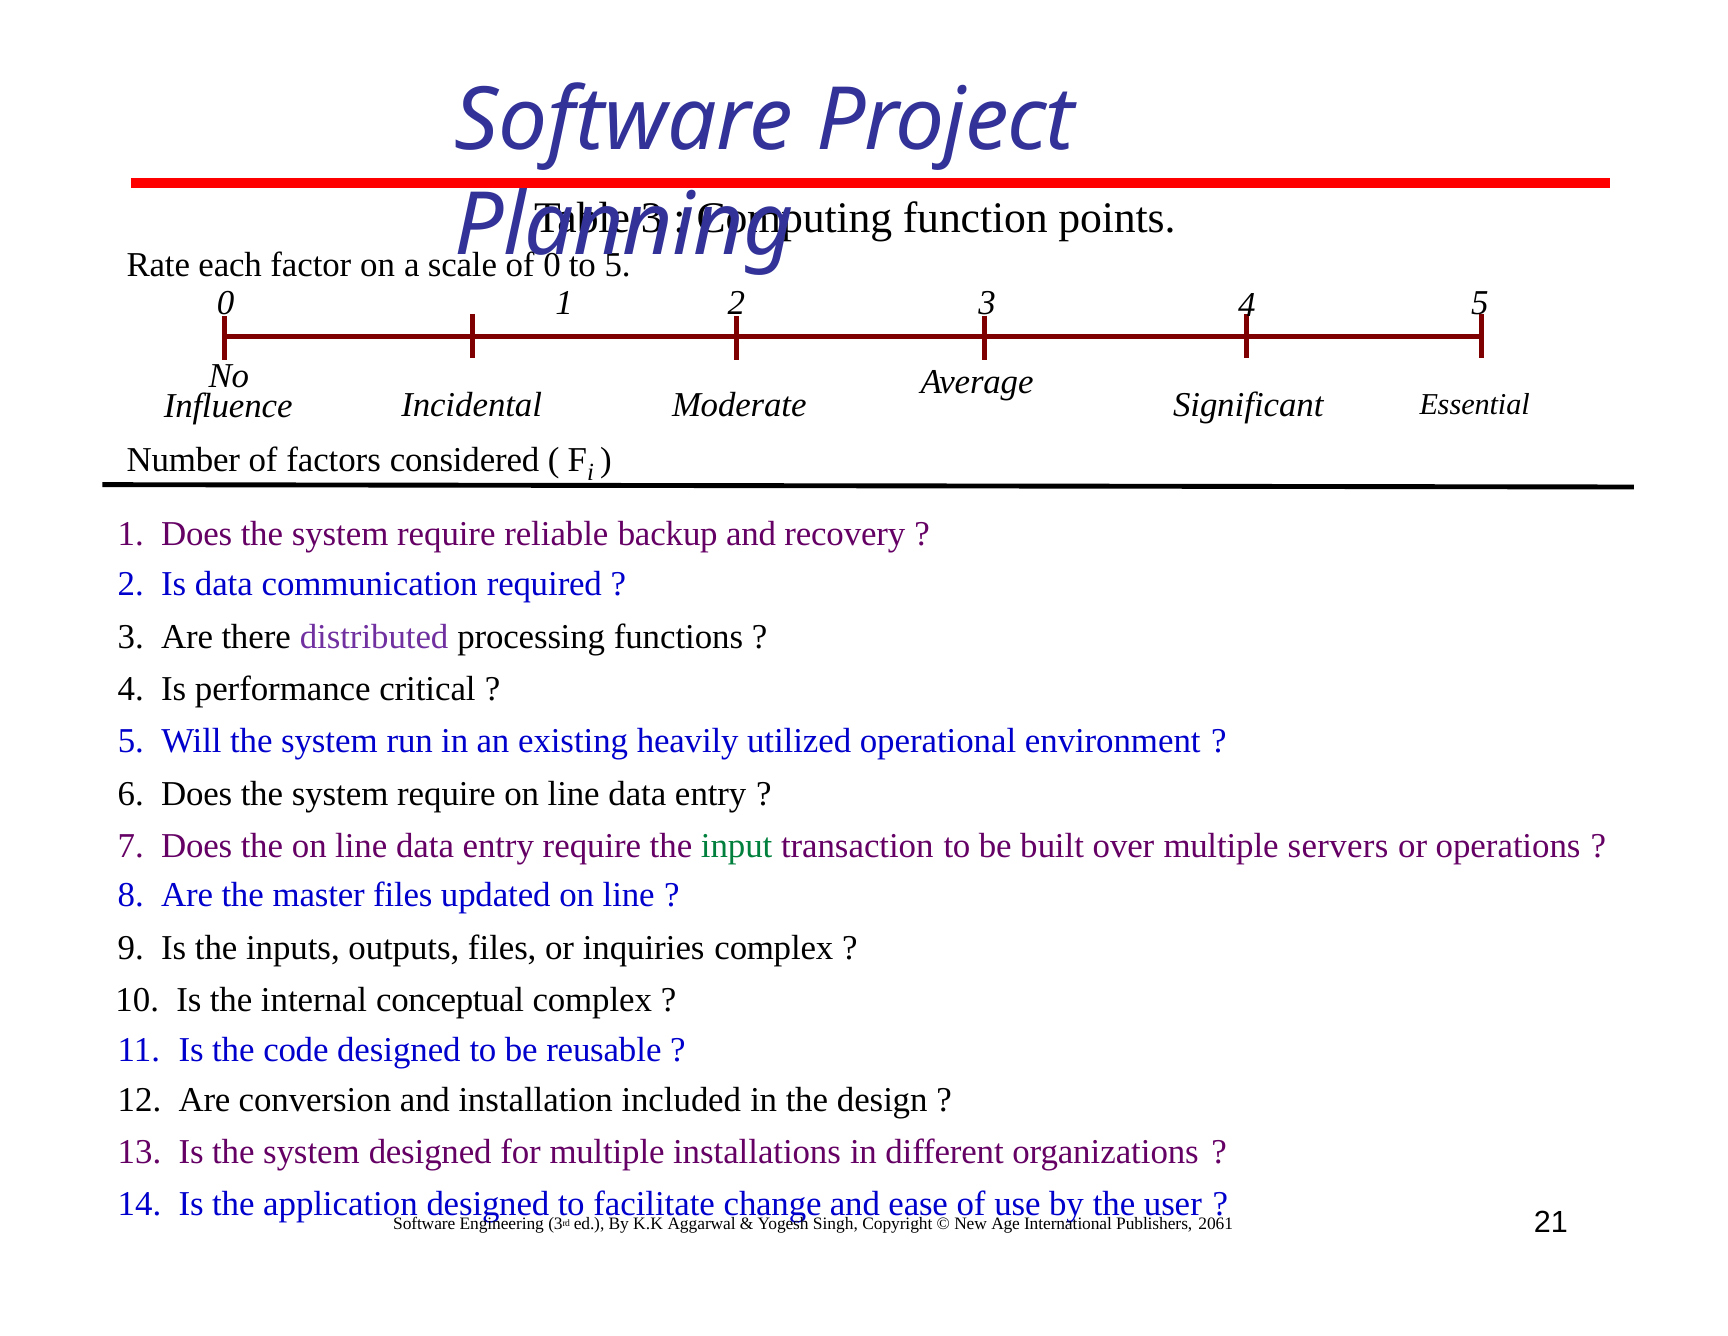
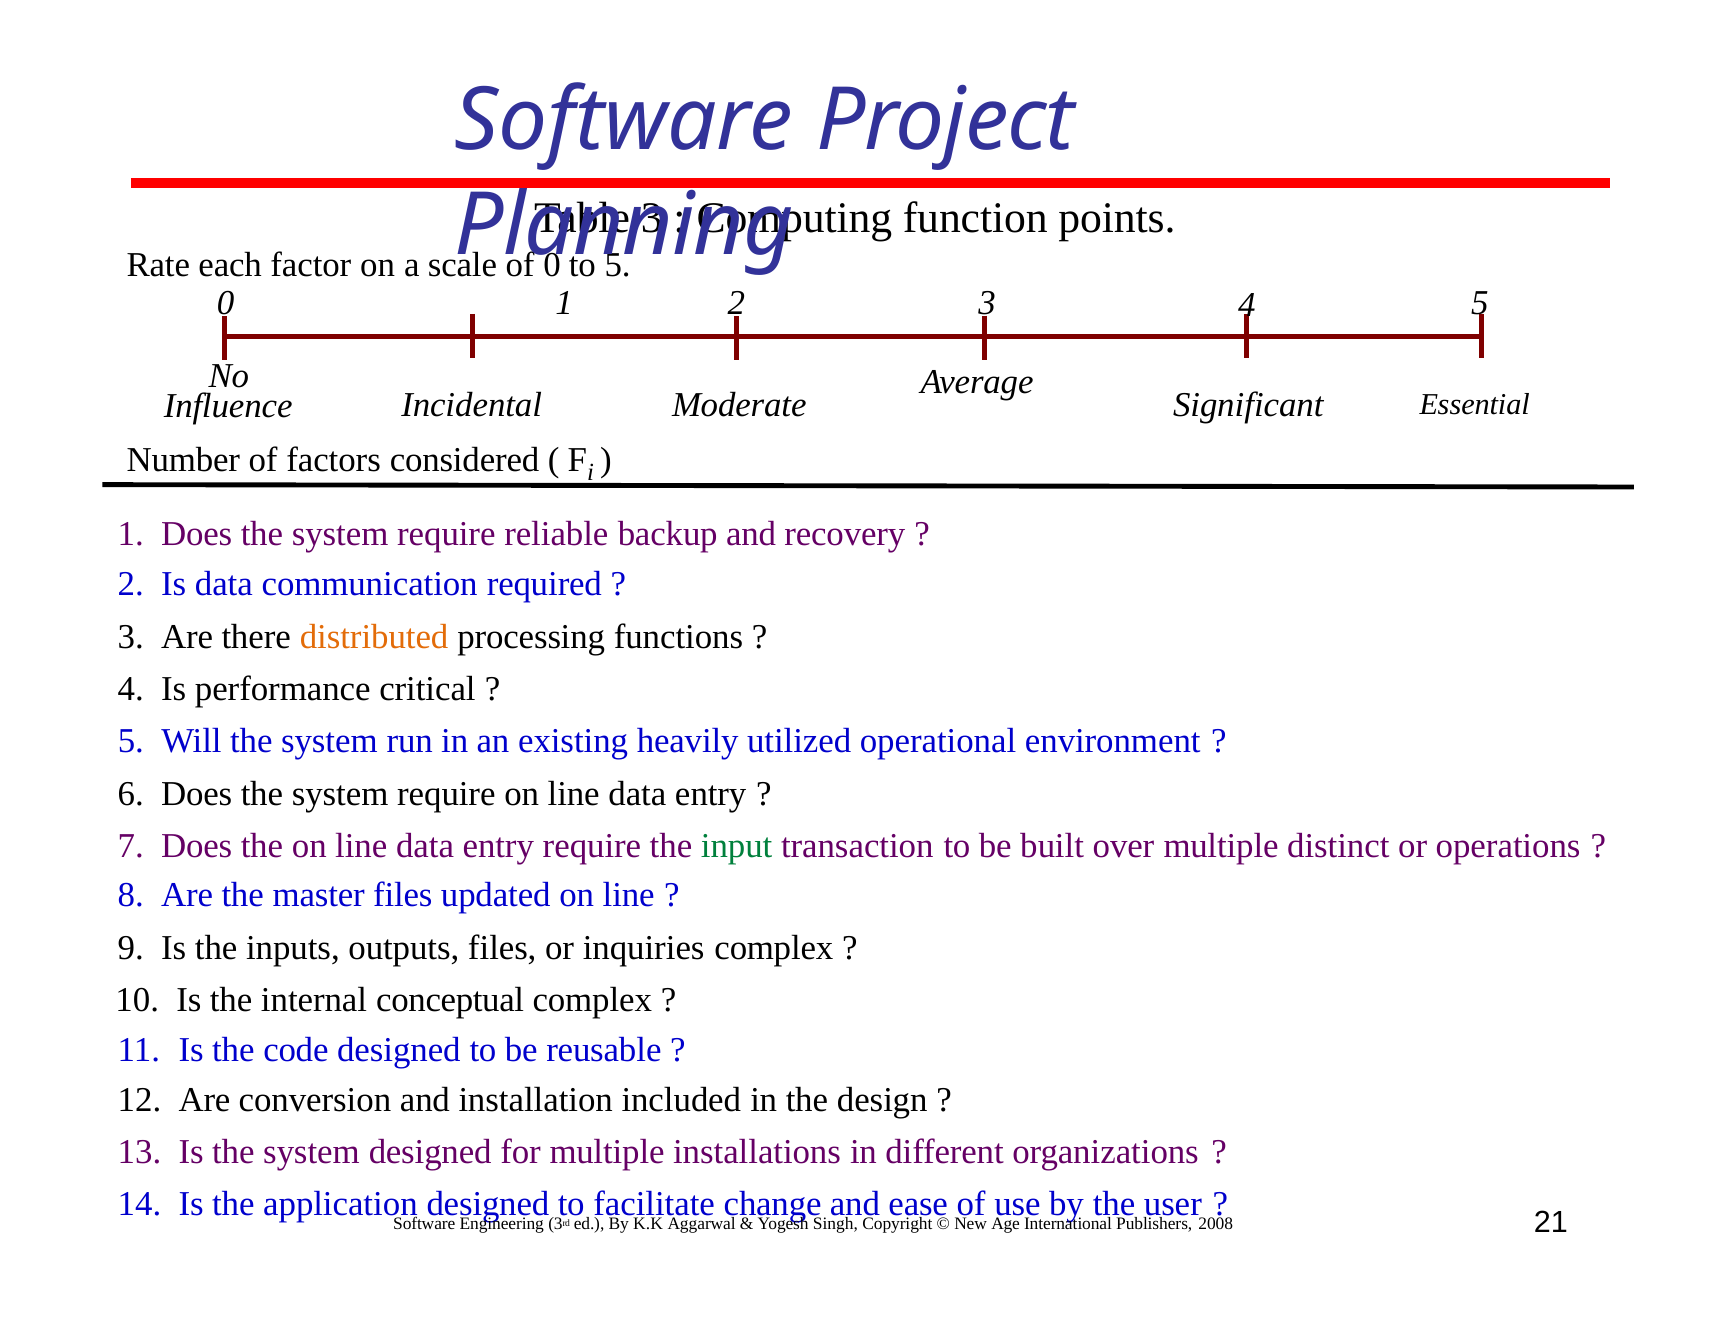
distributed colour: purple -> orange (374, 636)
servers: servers -> distinct (1338, 845)
2061: 2061 -> 2008 (1216, 1223)
